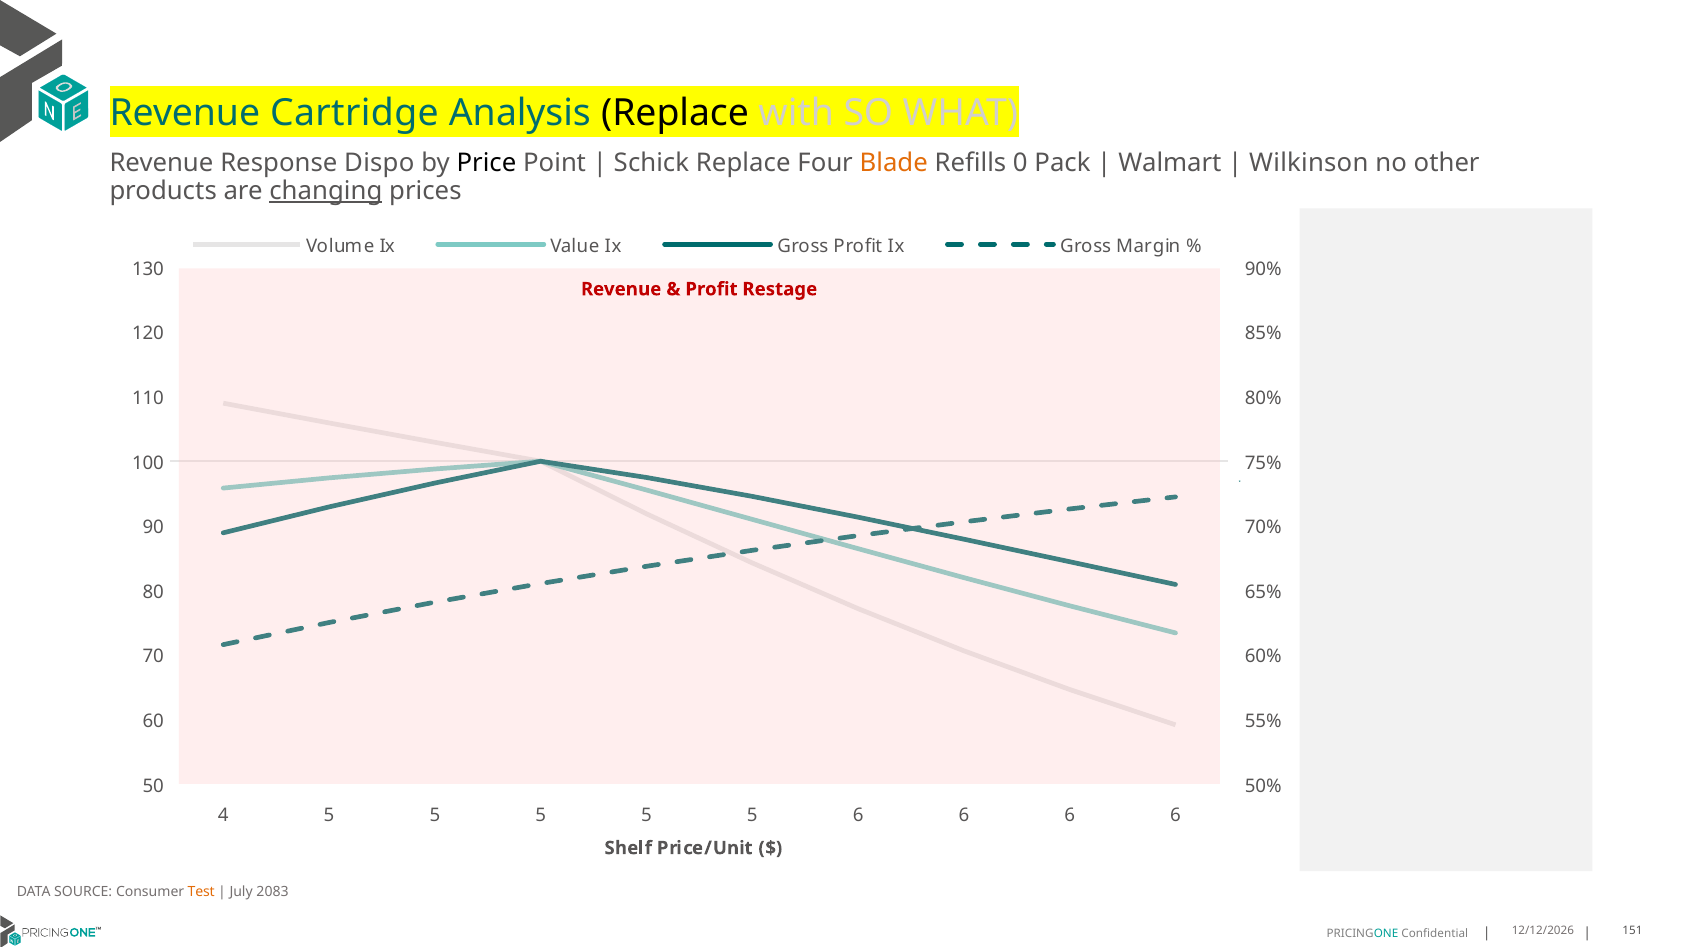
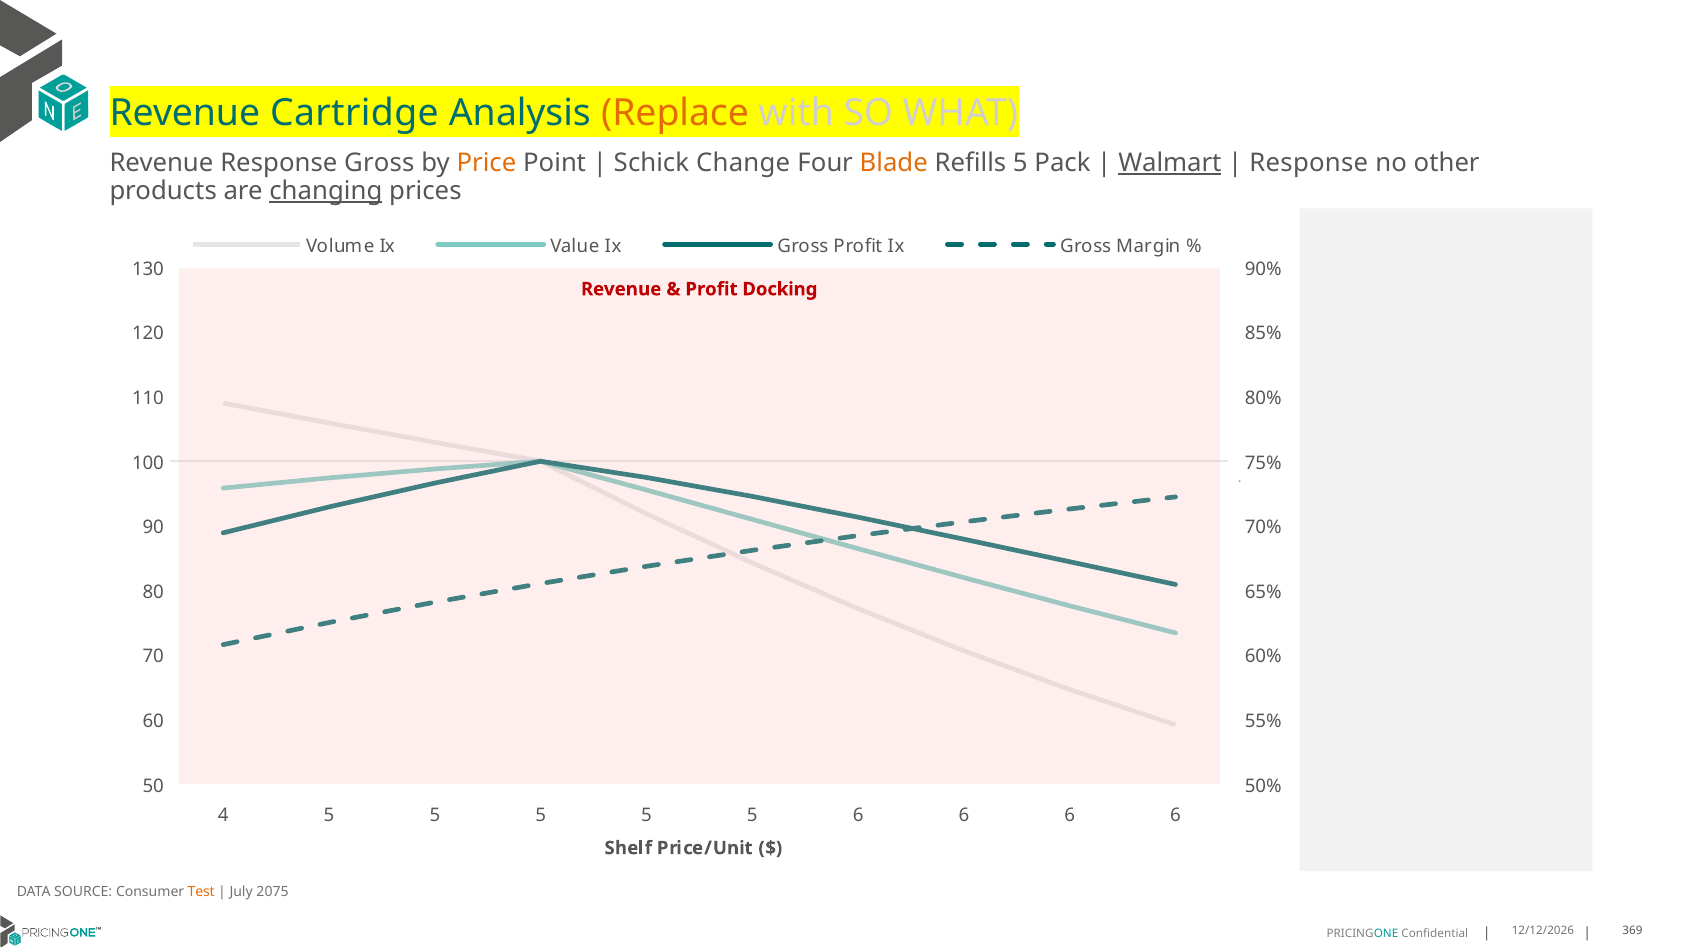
Replace colour: black -> orange (675, 113)
Response Dispo: Dispo -> Gross (379, 163)
Price colour: black -> orange (486, 163)
Schick Replace: Replace -> Change (743, 163)
Refills 0: 0 -> 5 (1020, 163)
Walmart underline: none -> present (1170, 163)
Wilkinson: Wilkinson -> Response (1309, 163)
Restage: Restage -> Docking (780, 289)
2083: 2083 -> 2075 (273, 892)
151: 151 -> 369 (1632, 931)
